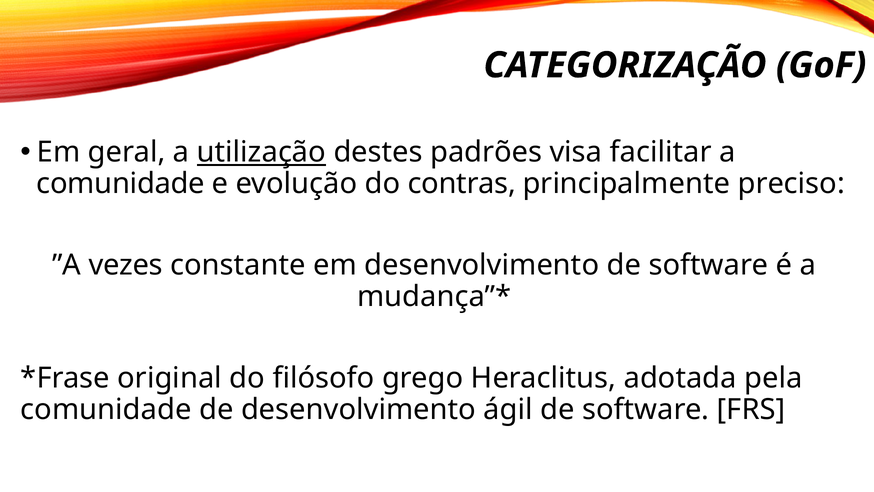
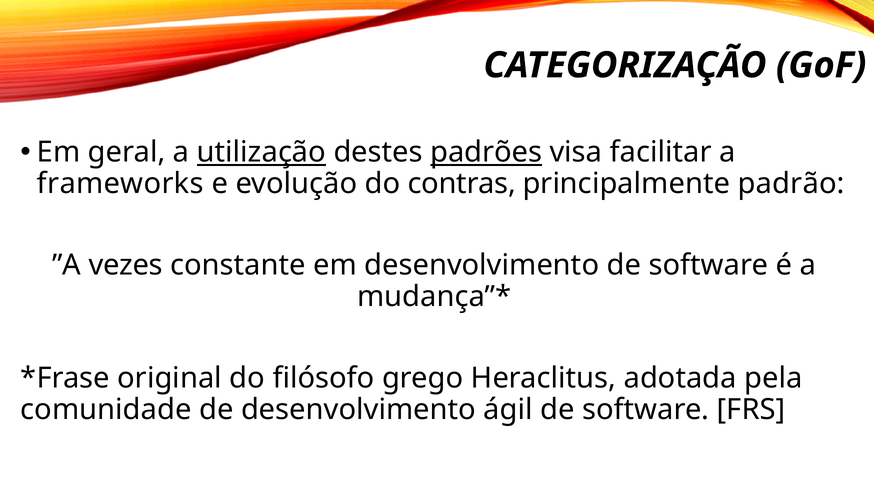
padrões underline: none -> present (486, 152)
comunidade: comunidade -> frameworks (120, 184)
preciso: preciso -> padrão (791, 184)
